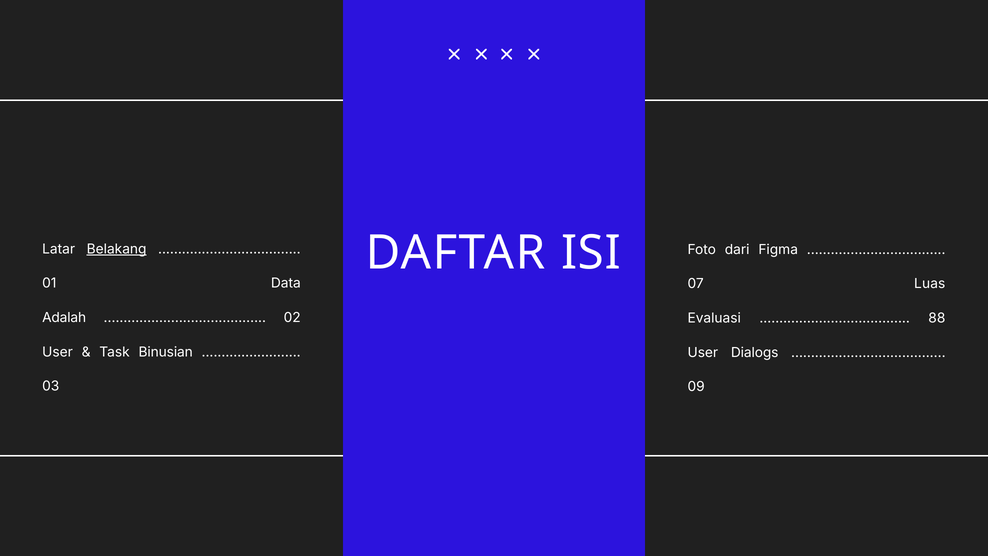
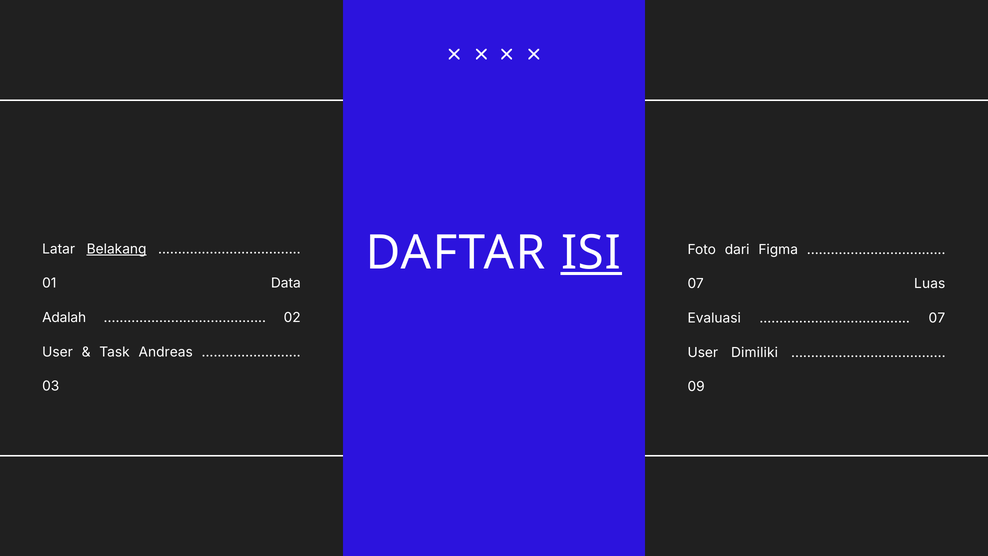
ISI underline: none -> present (591, 253)
88: 88 -> 07 (937, 318)
Binusian: Binusian -> Andreas (166, 352)
Dialogs: Dialogs -> Dimiliki (755, 352)
